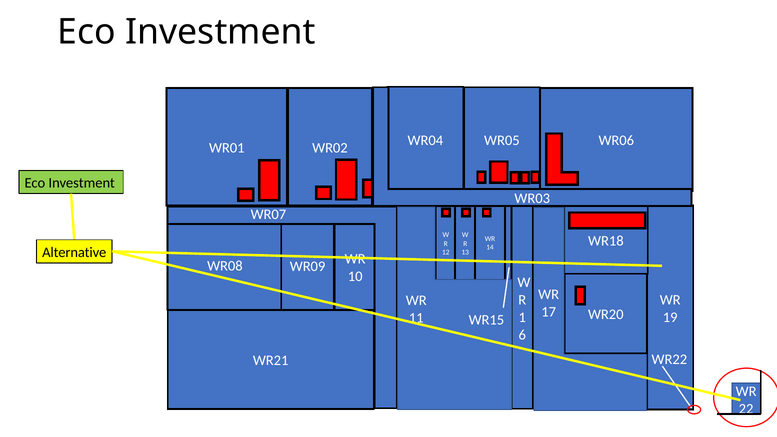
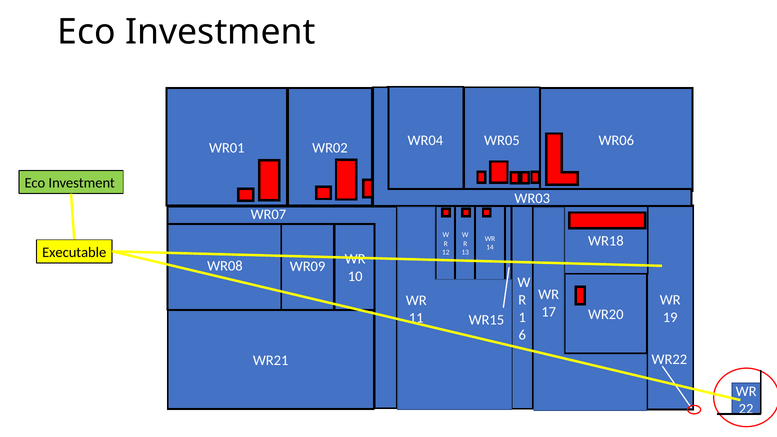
Alternative: Alternative -> Executable (74, 252)
